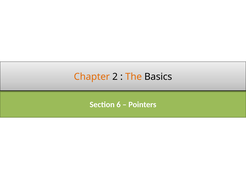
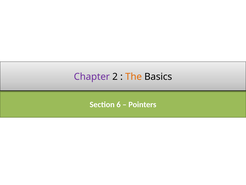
Chapter colour: orange -> purple (92, 77)
